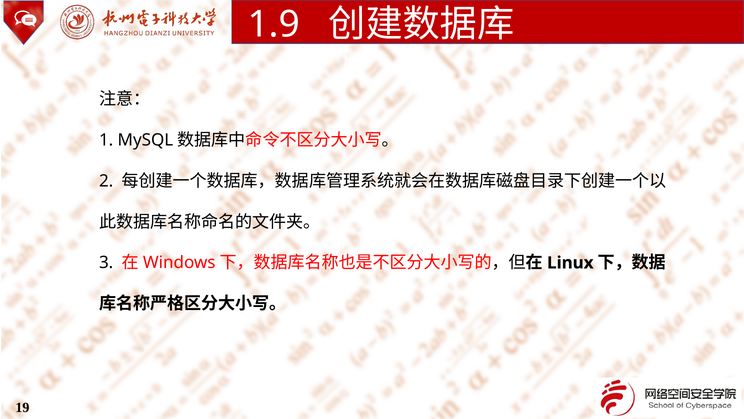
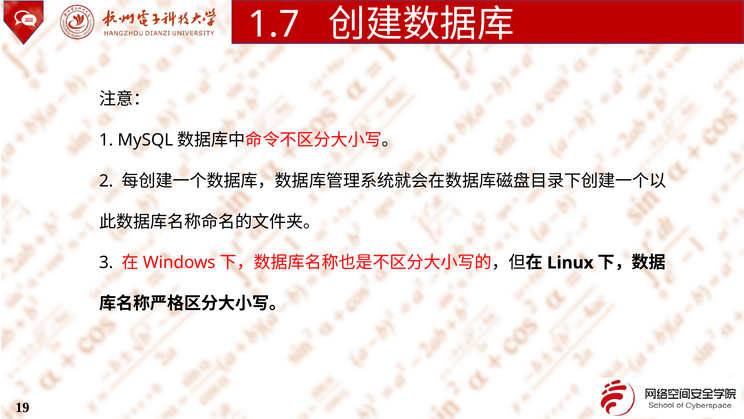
1.9: 1.9 -> 1.7 (274, 24)
